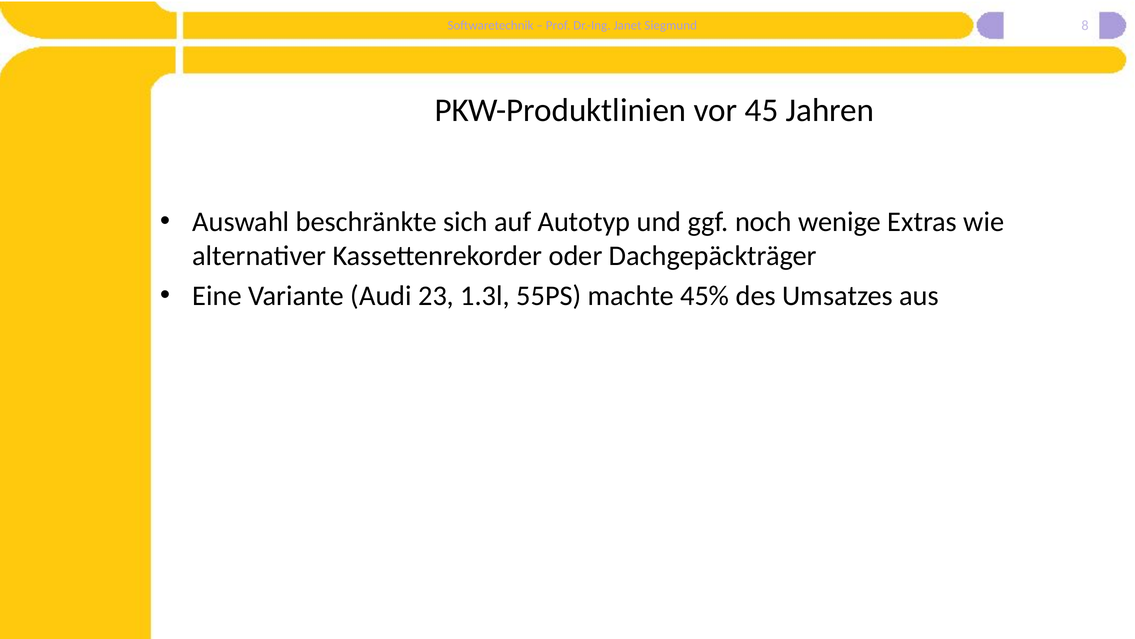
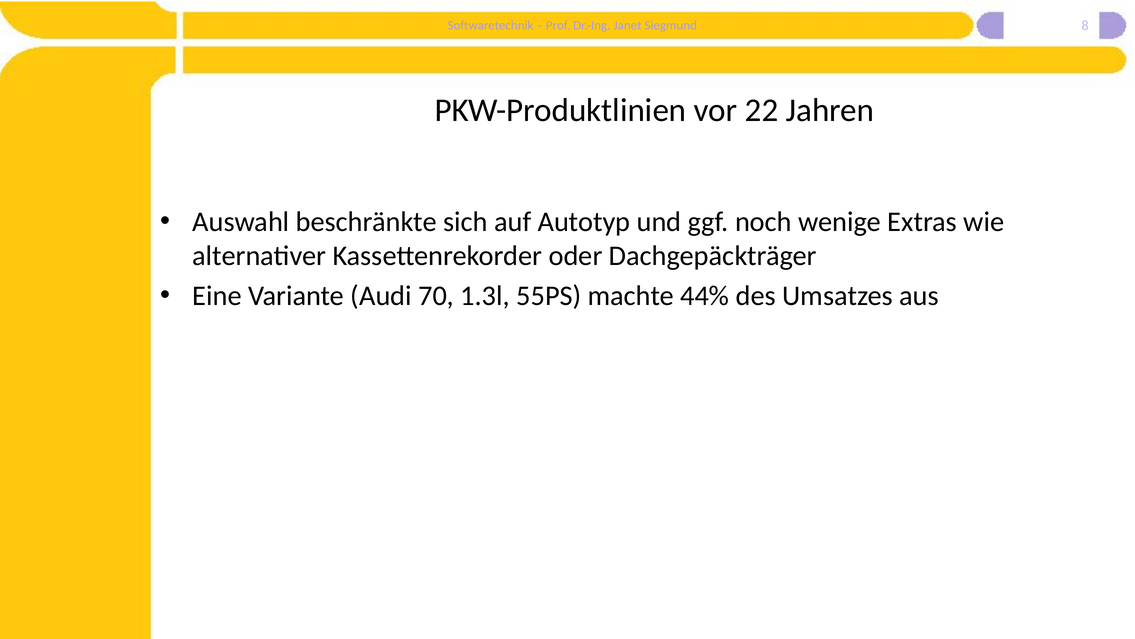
45: 45 -> 22 (762, 110)
23: 23 -> 70 (436, 296)
45%: 45% -> 44% (705, 296)
